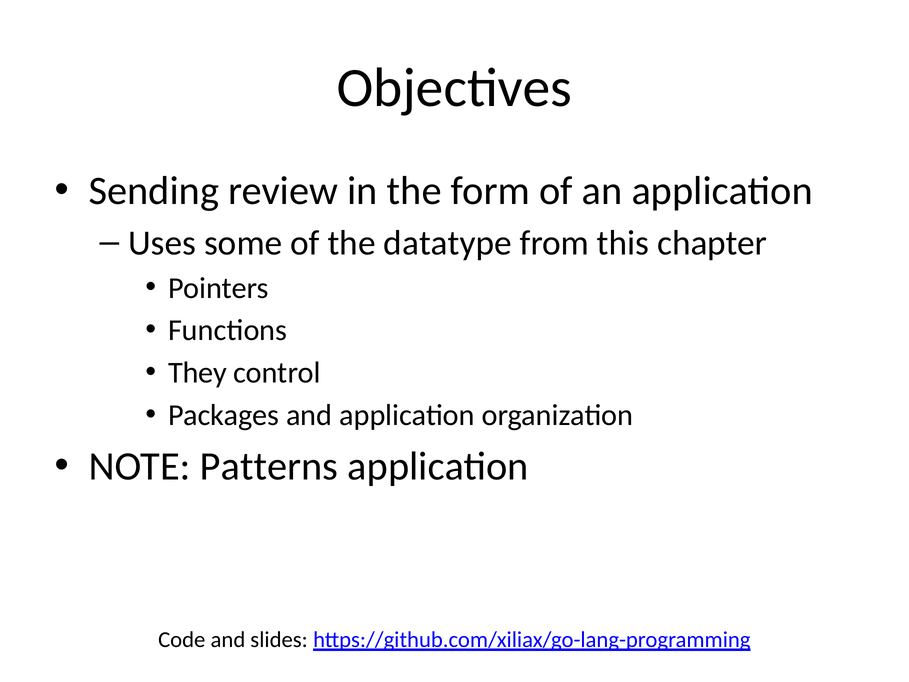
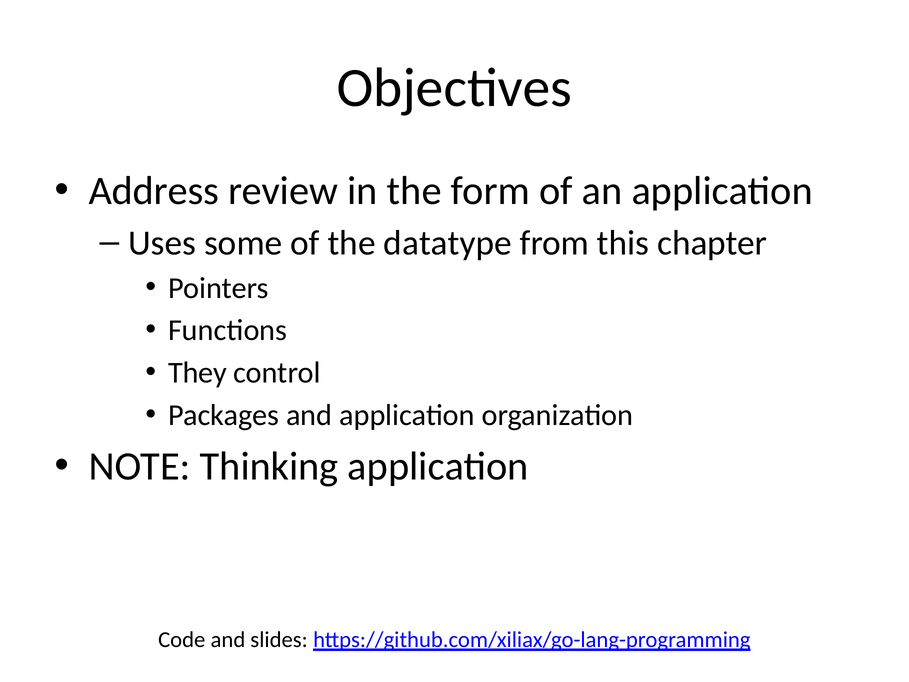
Sending: Sending -> Address (154, 191)
Patterns: Patterns -> Thinking (269, 466)
